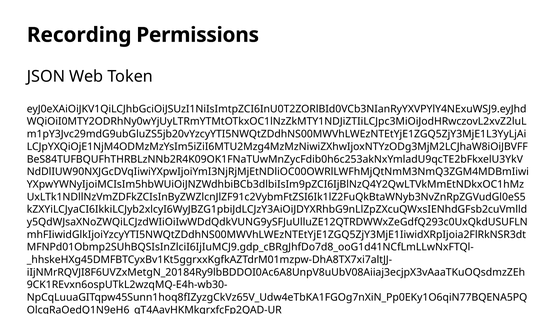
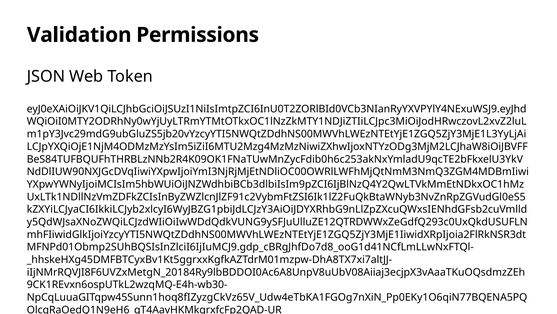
Recording: Recording -> Validation (79, 35)
